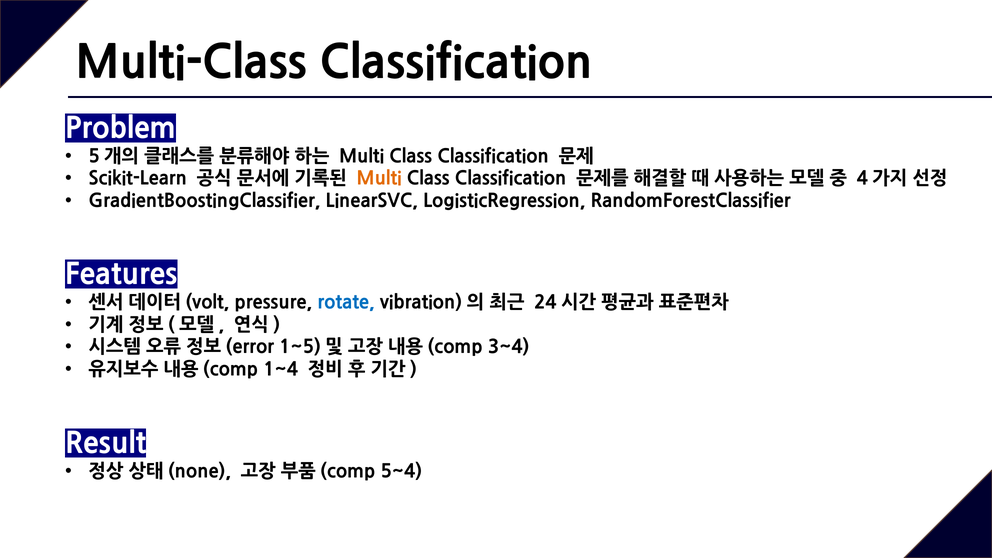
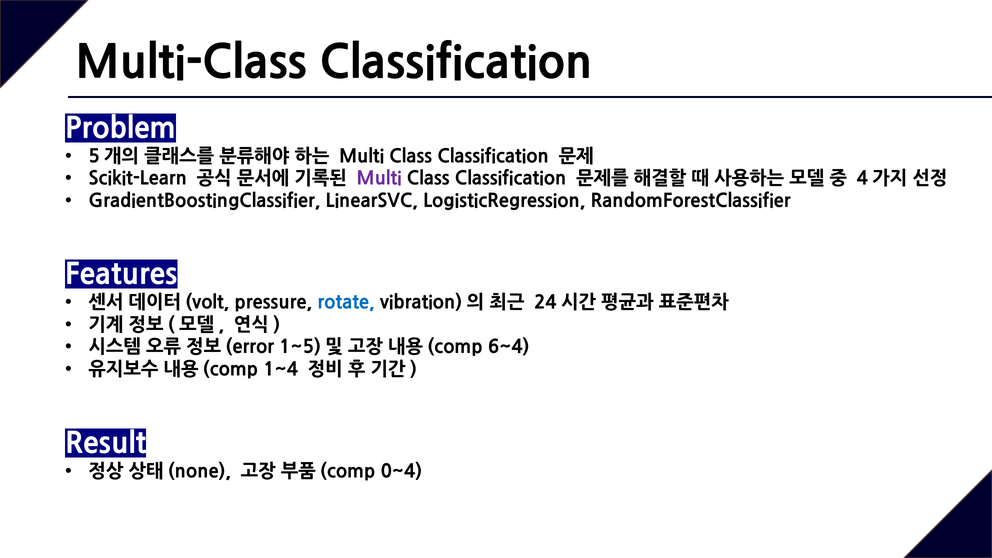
Multi colour: orange -> purple (379, 179)
3~4: 3~4 -> 6~4 (509, 347)
5~4: 5~4 -> 0~4 (401, 471)
